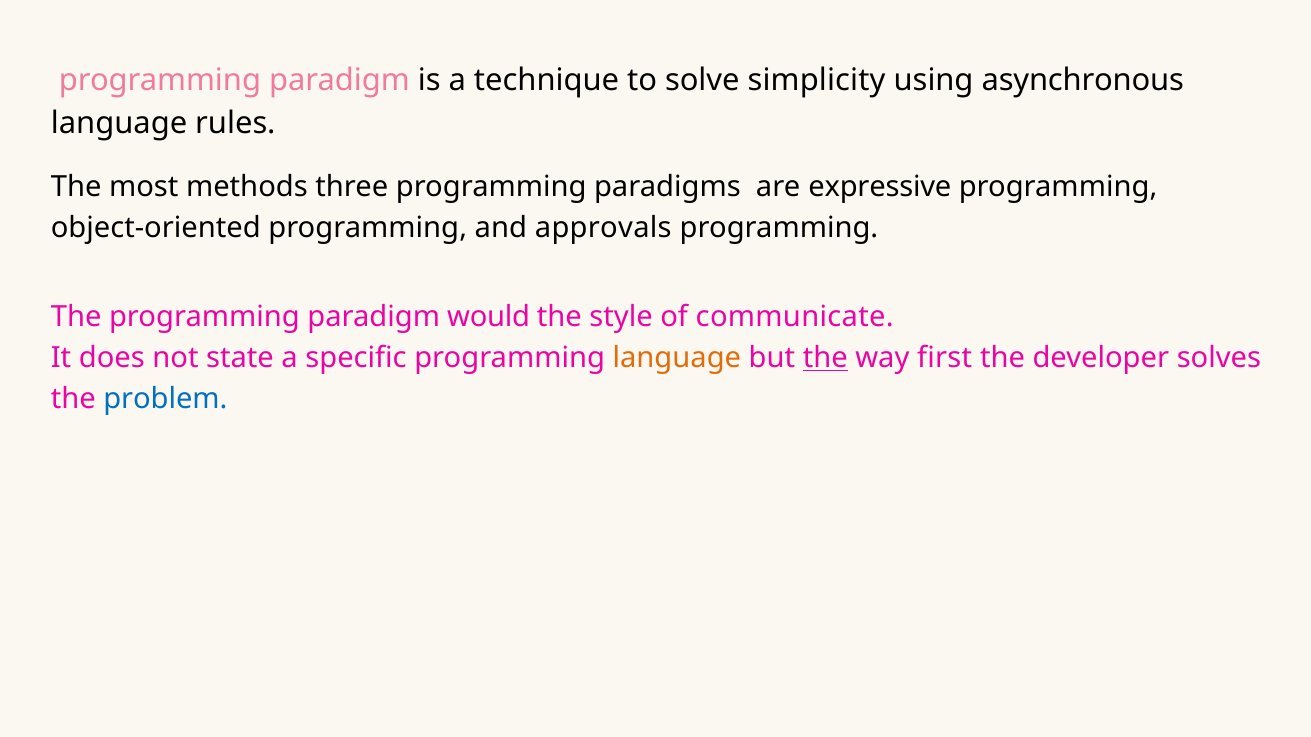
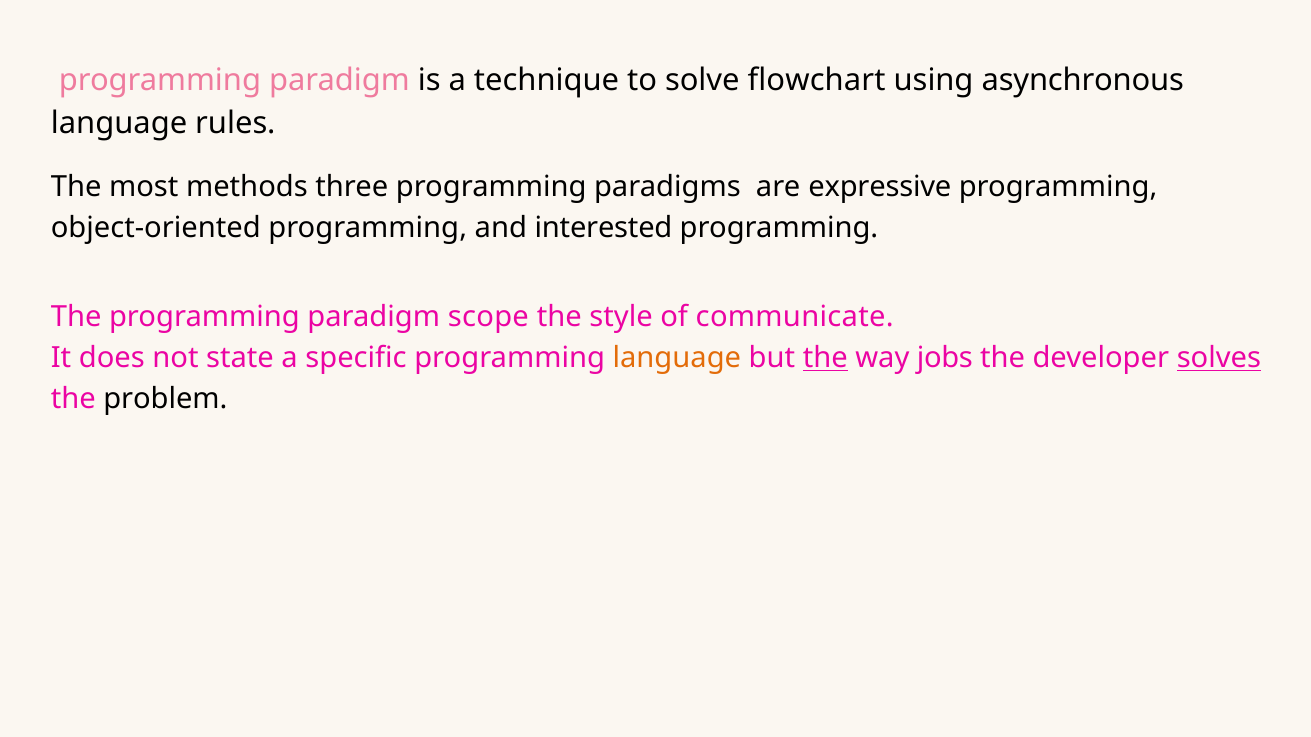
simplicity: simplicity -> flowchart (817, 80)
approvals: approvals -> interested (604, 228)
would: would -> scope (488, 318)
first: first -> jobs (945, 358)
solves underline: none -> present (1219, 358)
problem colour: blue -> black (165, 399)
